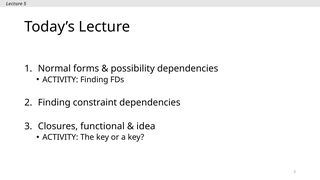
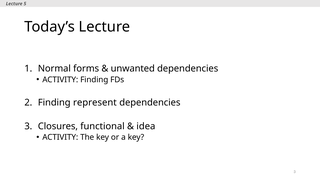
possibility: possibility -> unwanted (133, 69)
constraint: constraint -> represent (95, 103)
